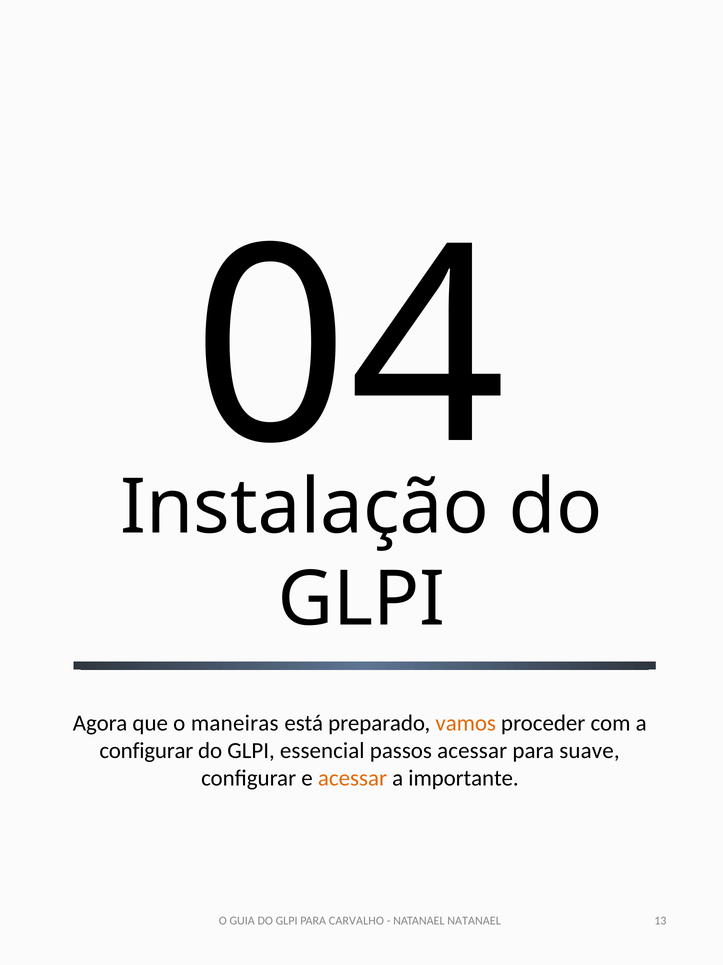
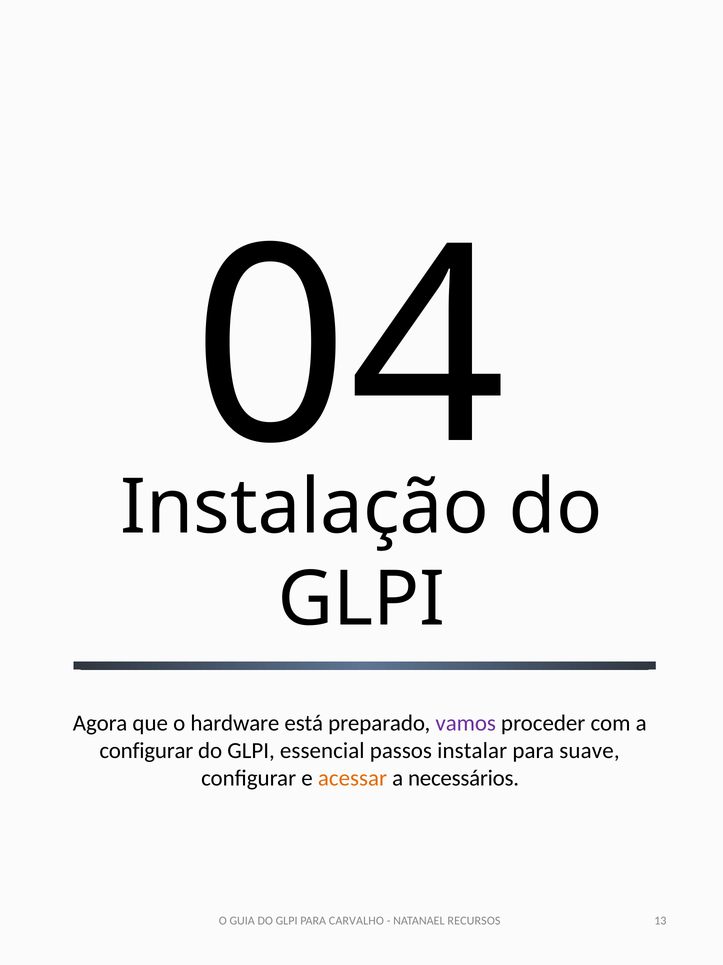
maneiras: maneiras -> hardware (235, 722)
vamos colour: orange -> purple (466, 722)
passos acessar: acessar -> instalar (472, 750)
importante: importante -> necessários (464, 777)
NATANAEL NATANAEL: NATANAEL -> RECURSOS (474, 920)
